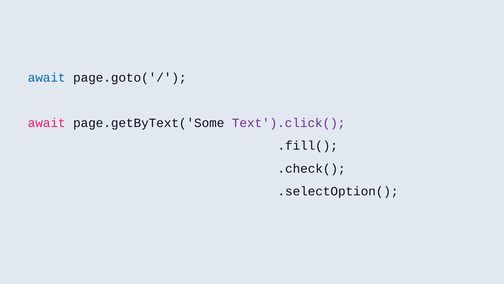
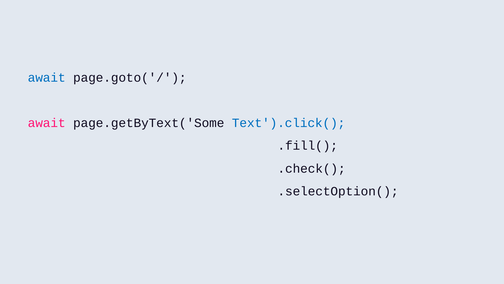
Text').click( colour: purple -> blue (289, 123)
